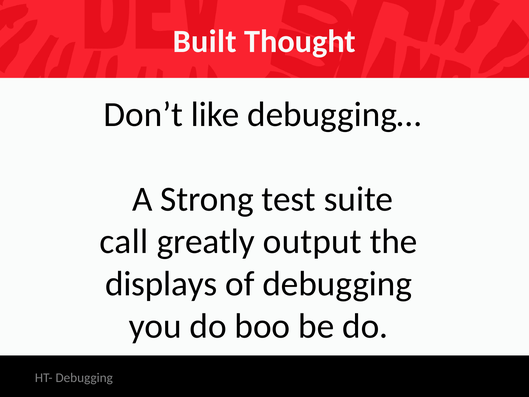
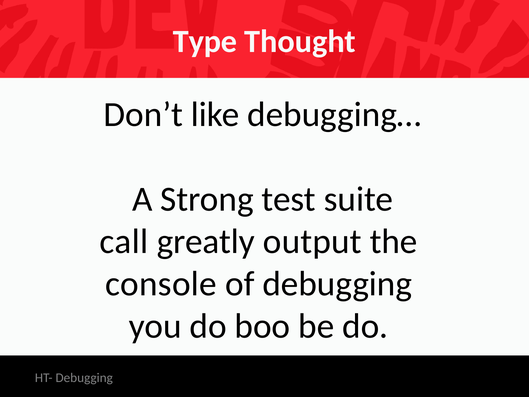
Built: Built -> Type (205, 41)
displays: displays -> console (161, 284)
